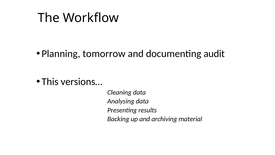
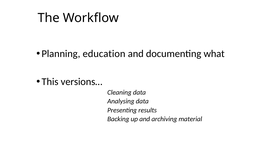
tomorrow: tomorrow -> education (104, 54)
audit: audit -> what (214, 54)
